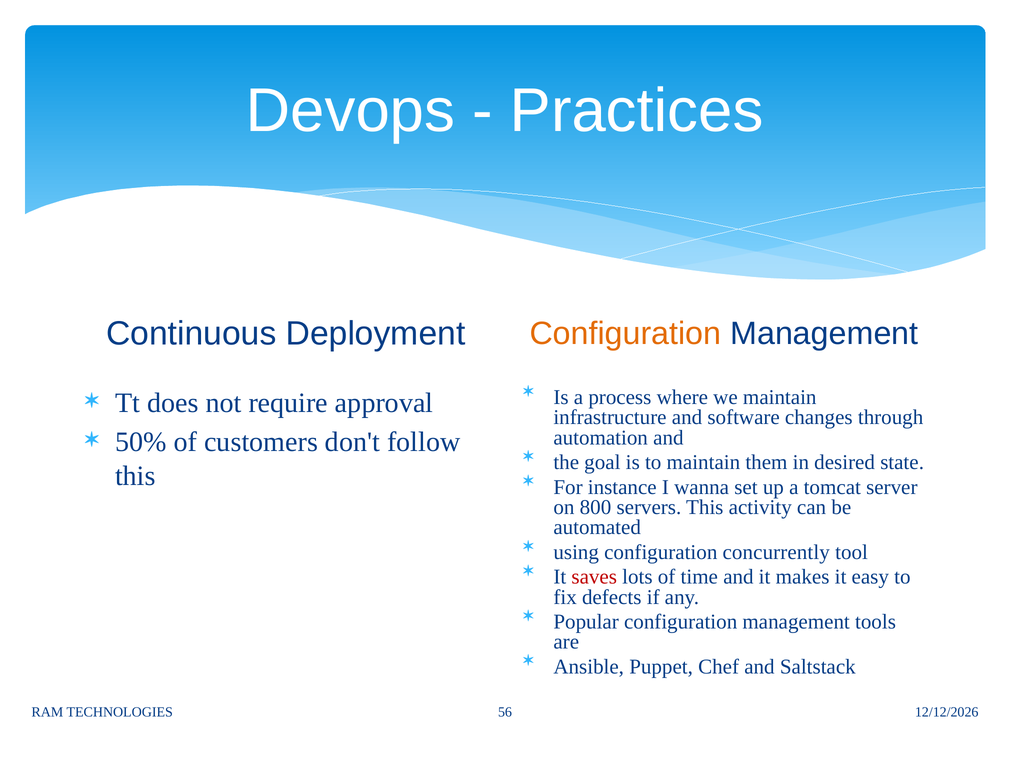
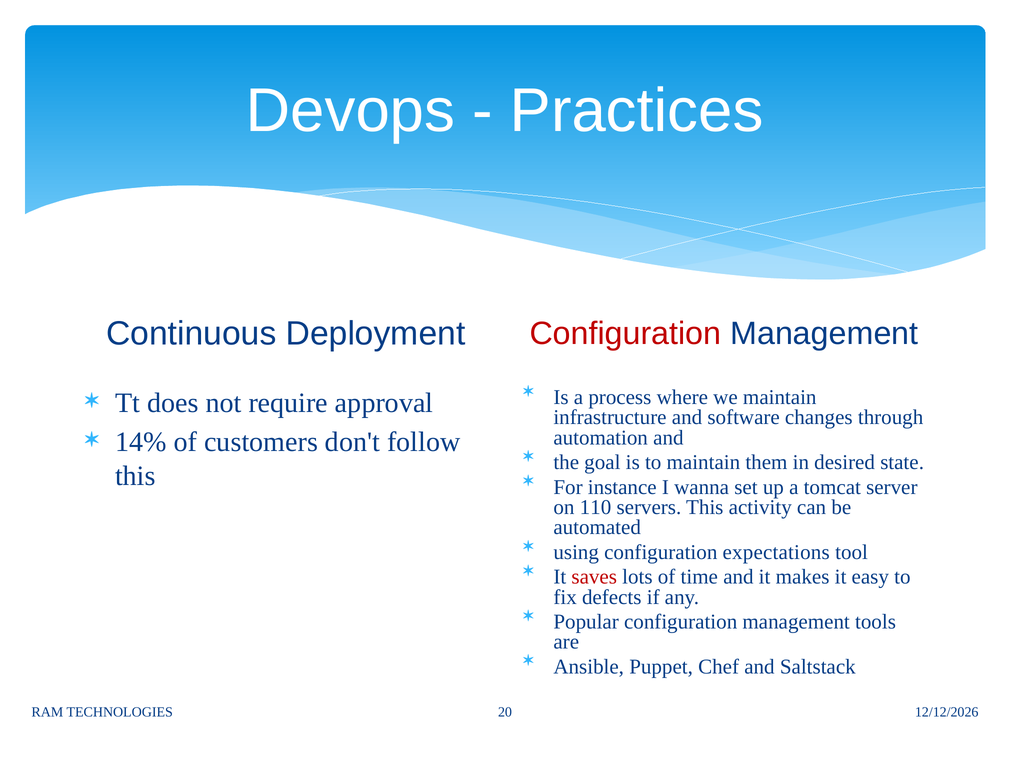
Configuration colour: orange -> red (625, 333)
50%: 50% -> 14% (141, 442)
800: 800 -> 110 (595, 507)
concurrently: concurrently -> expectations (776, 552)
56: 56 -> 20 (505, 711)
